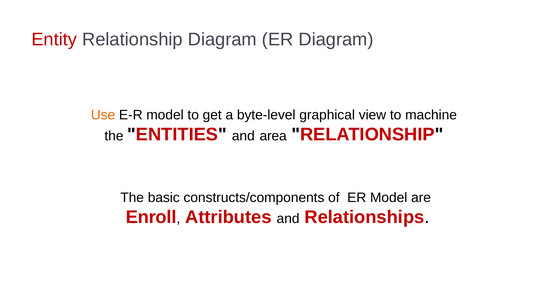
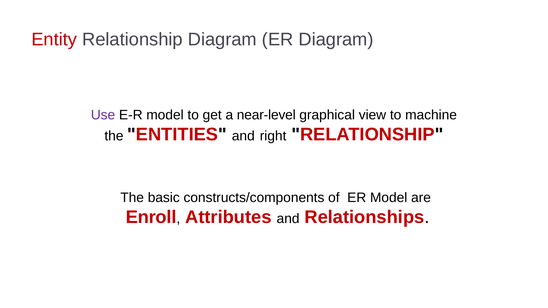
Use colour: orange -> purple (103, 115)
byte-level: byte-level -> near-level (266, 115)
area: area -> right (273, 136)
